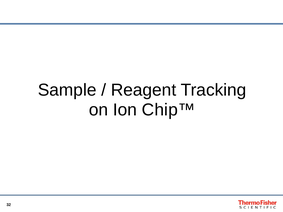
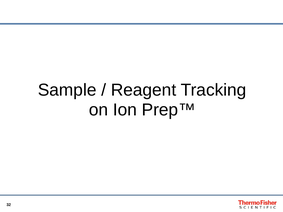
Chip™: Chip™ -> Prep™ (169, 110)
